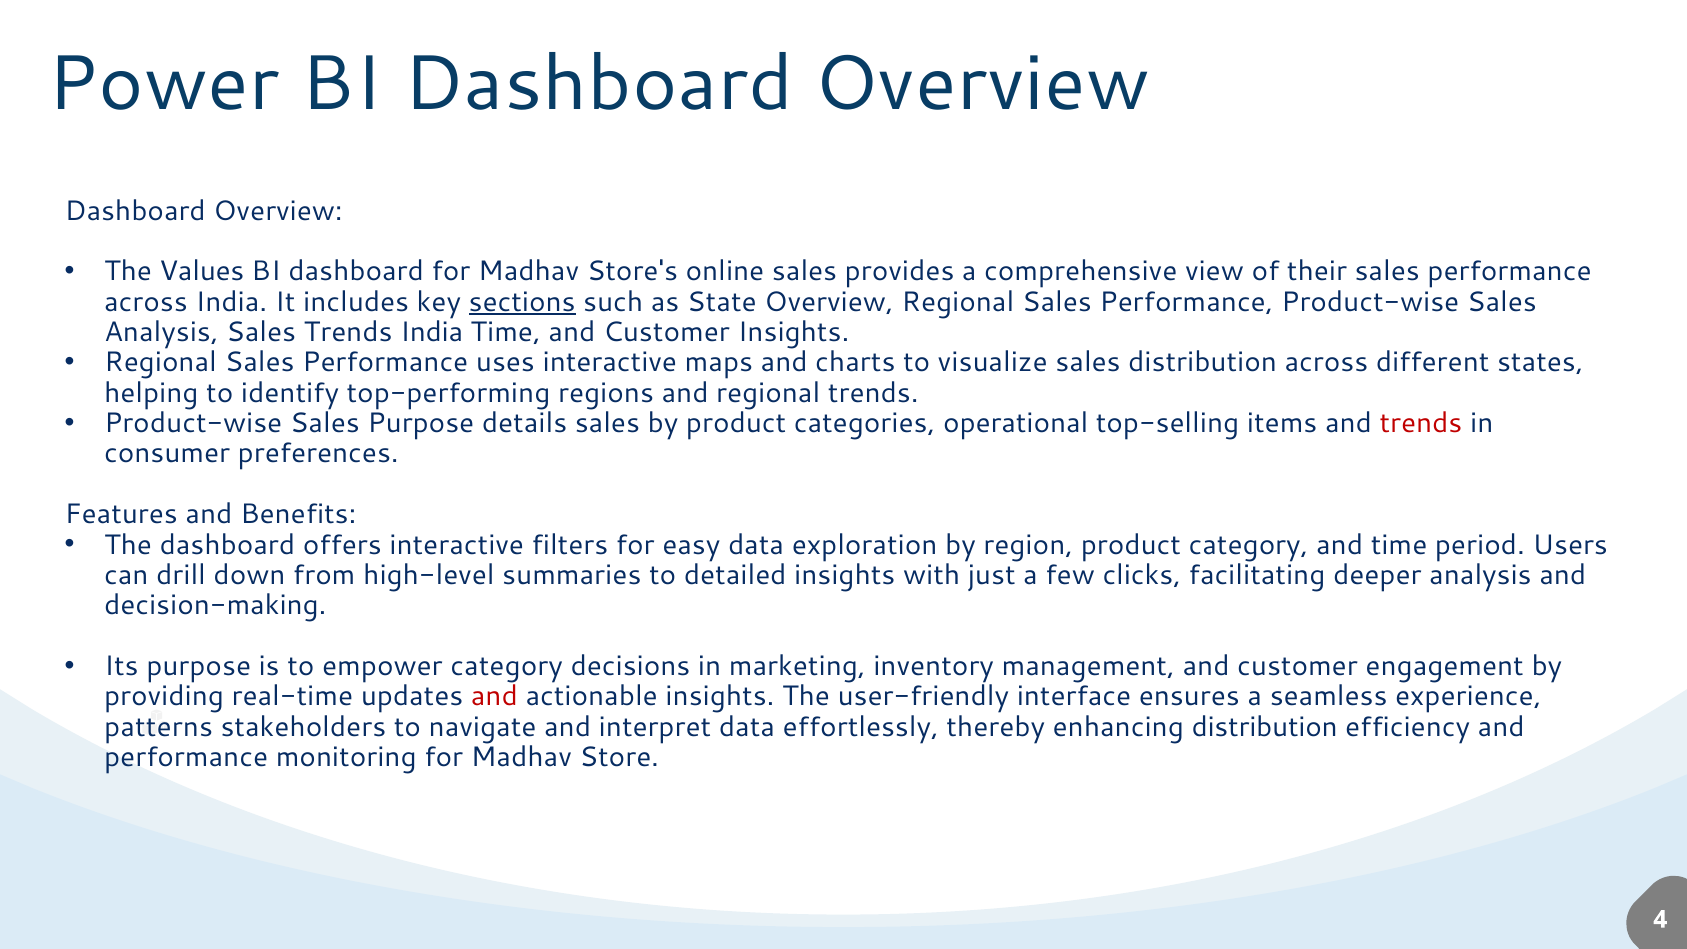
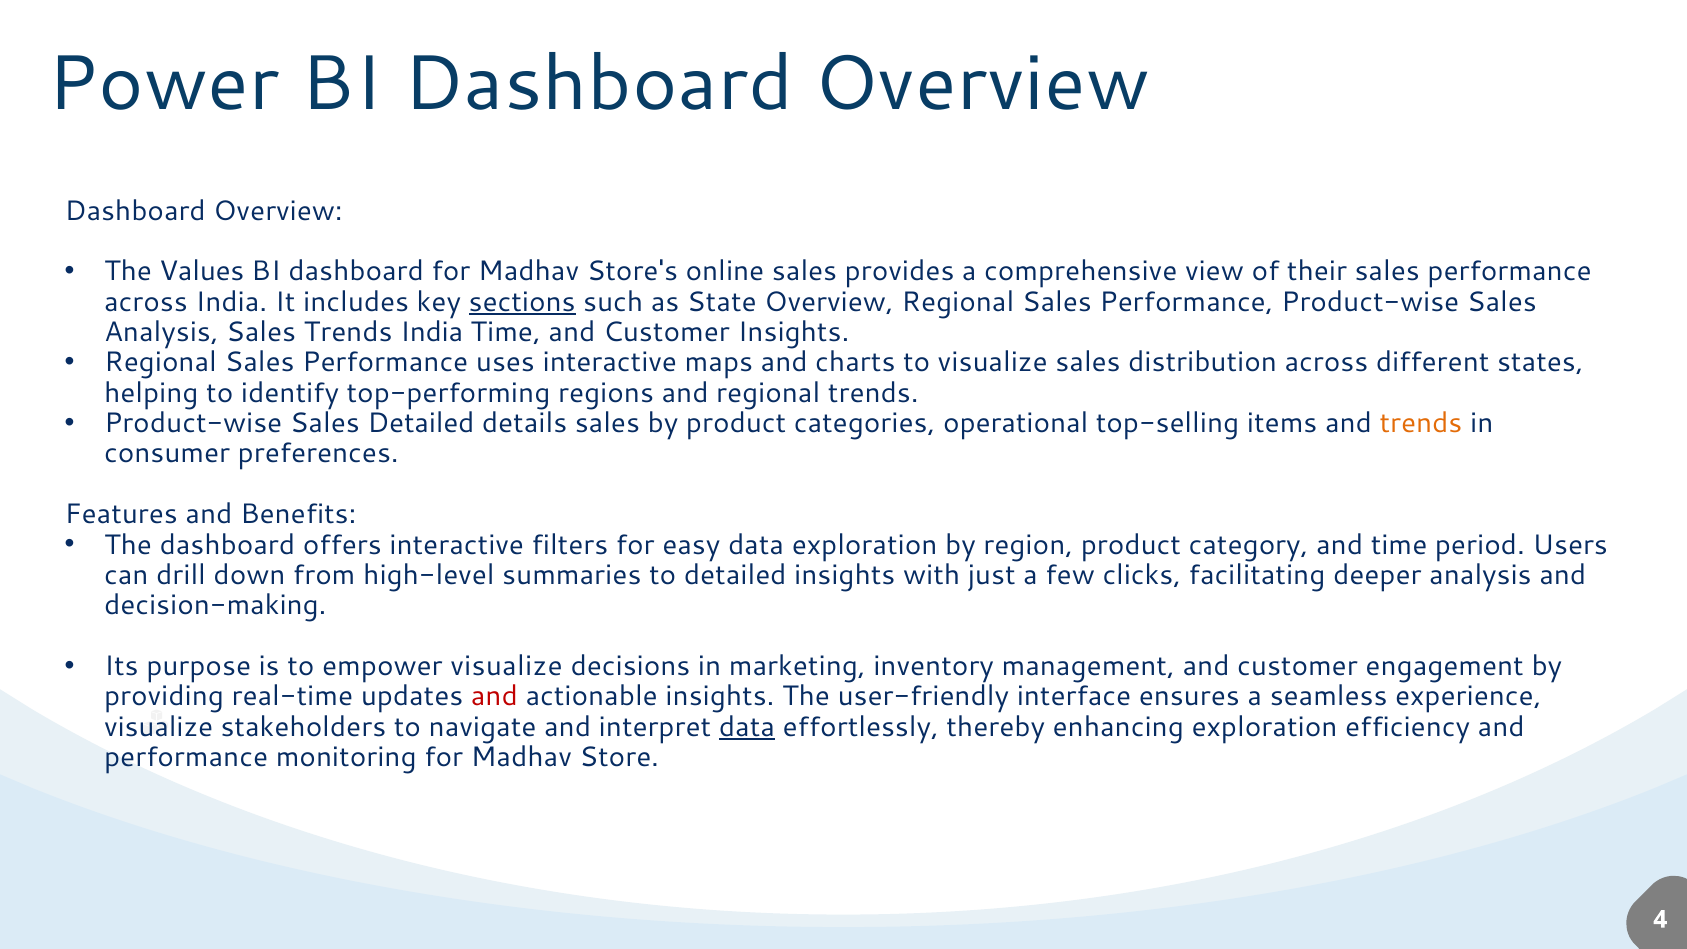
Sales Purpose: Purpose -> Detailed (421, 423)
trends colour: red -> orange (1421, 423)
empower category: category -> visualize (507, 666)
patterns: patterns -> visualize (159, 727)
data underline: none -> present (747, 727)
enhancing distribution: distribution -> exploration (1265, 727)
